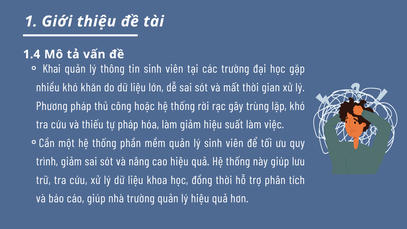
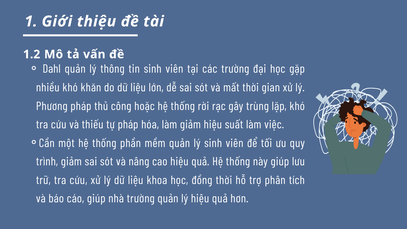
1.4: 1.4 -> 1.2 (32, 54)
Khai: Khai -> Dahl (52, 69)
